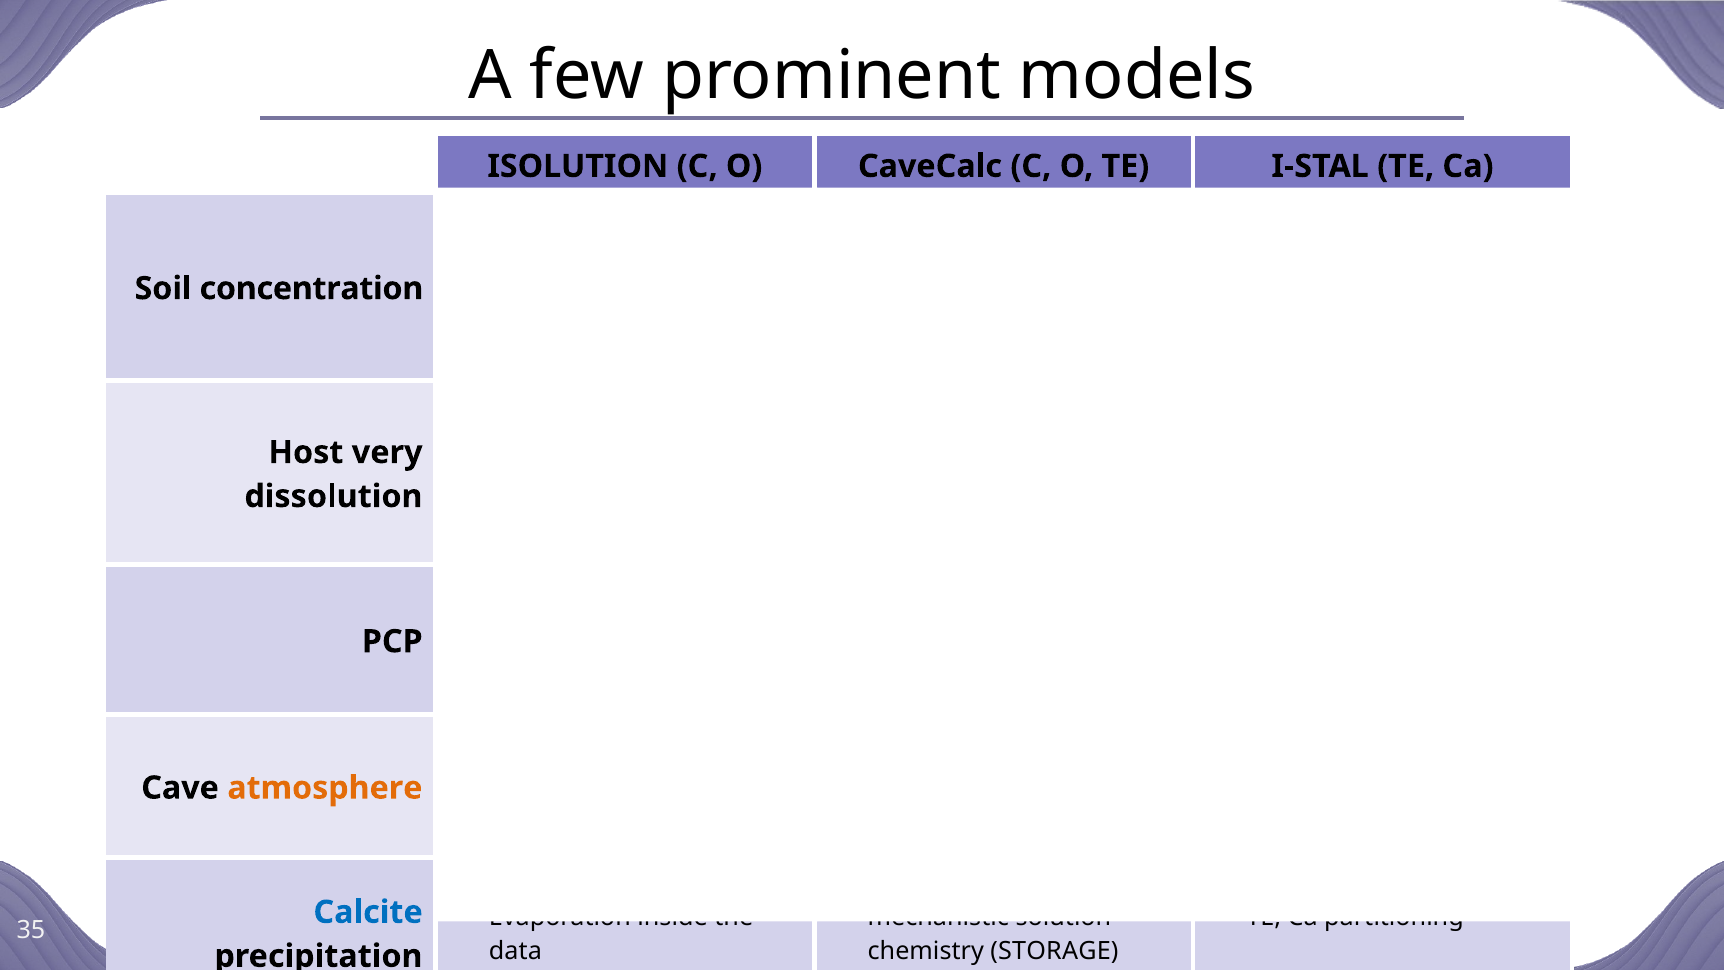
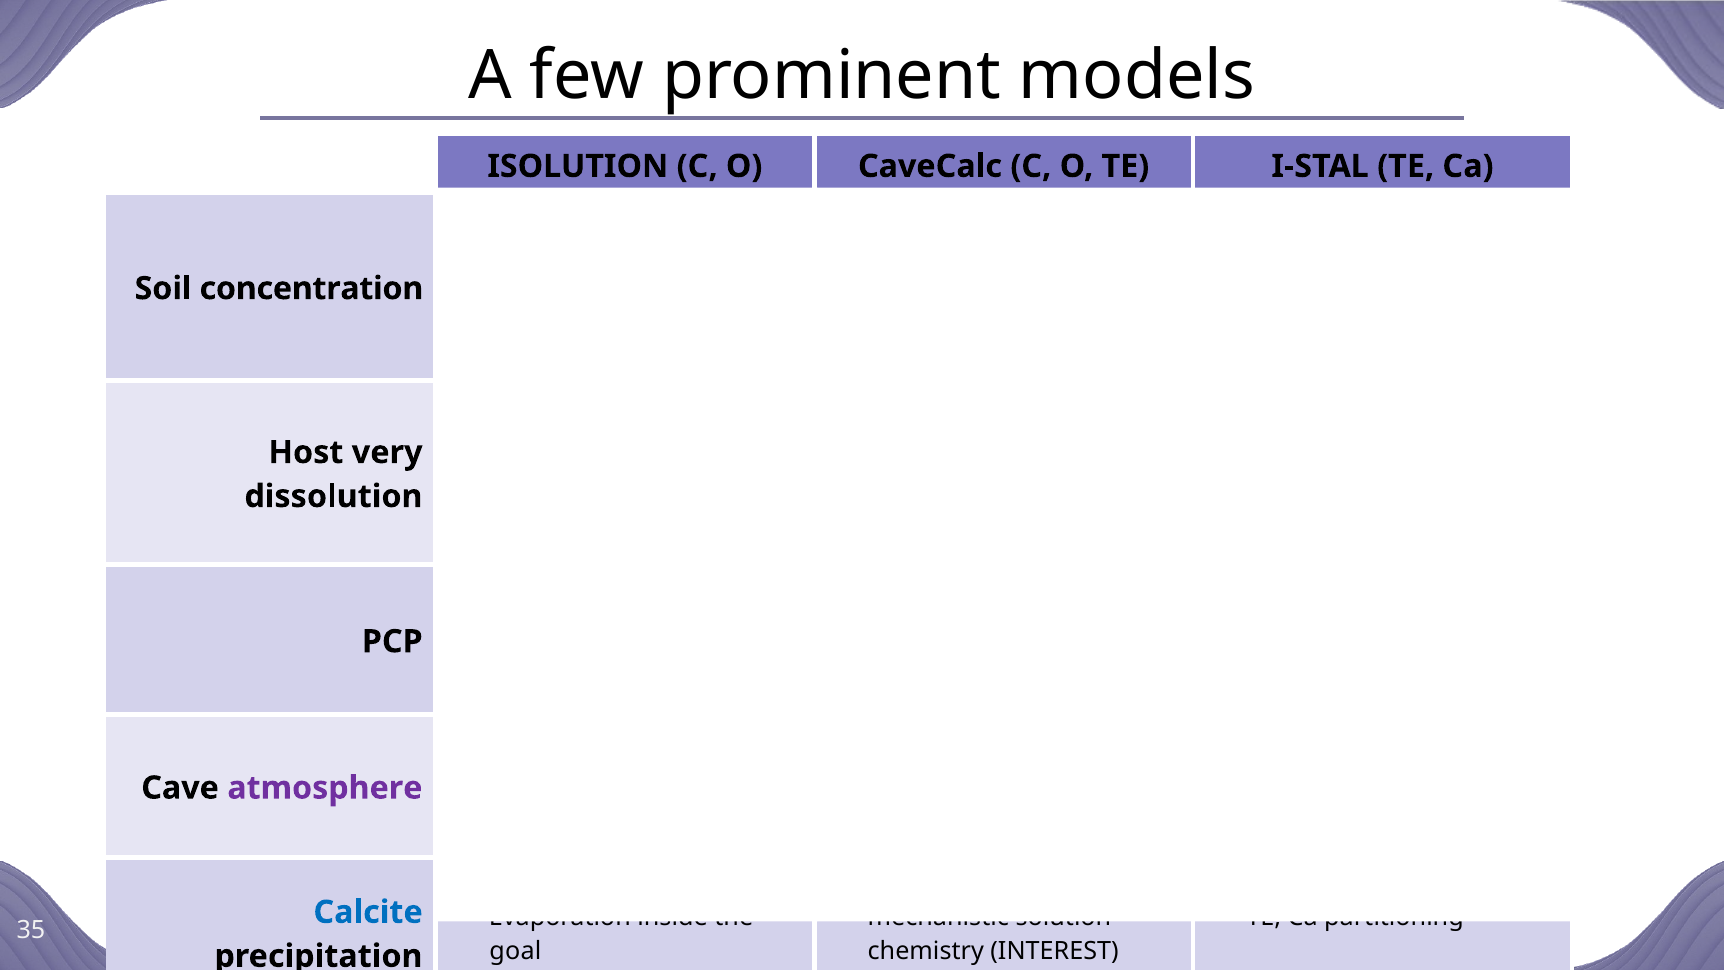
atmosphere colour: orange -> purple (325, 788)
data: data -> goal (515, 951)
STORAGE: STORAGE -> INTEREST (1055, 951)
